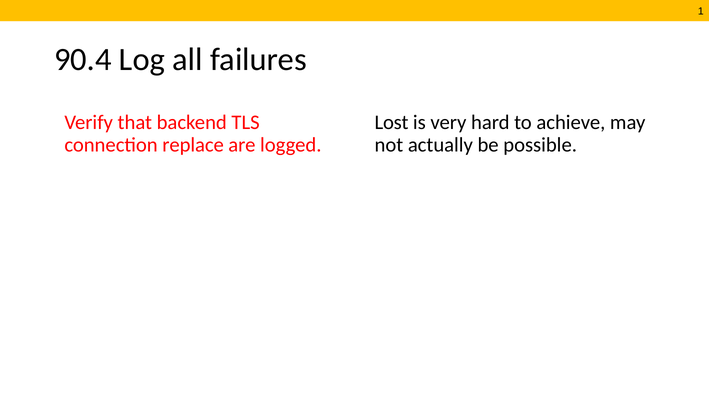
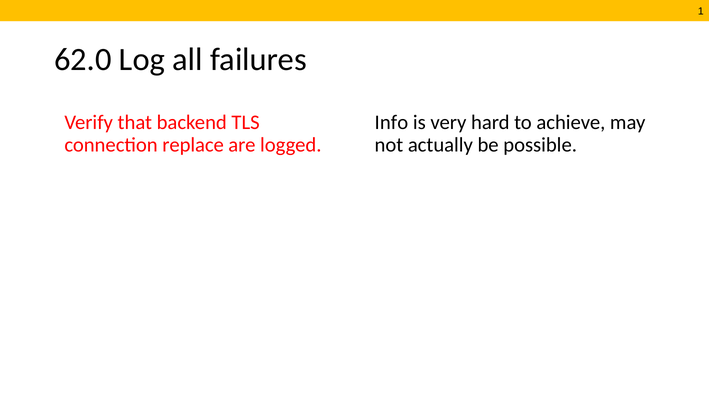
90.4: 90.4 -> 62.0 (83, 60)
Lost: Lost -> Info (391, 123)
